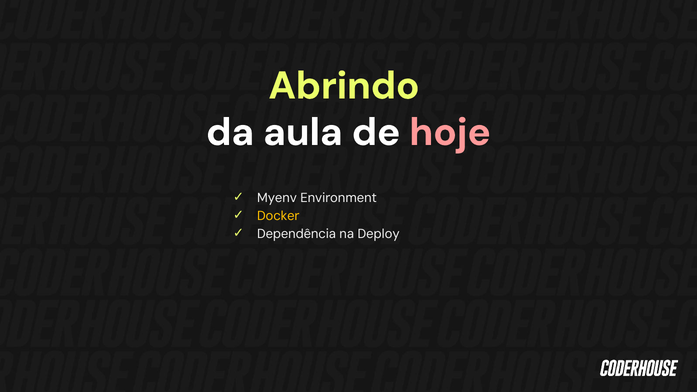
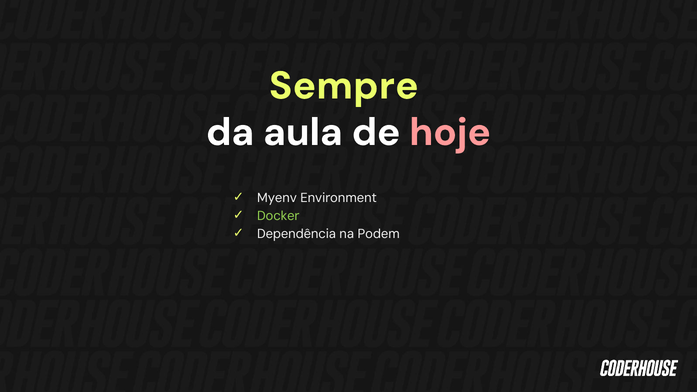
Abrindo: Abrindo -> Sempre (344, 86)
Docker colour: yellow -> light green (278, 216)
Deploy: Deploy -> Podem (379, 234)
